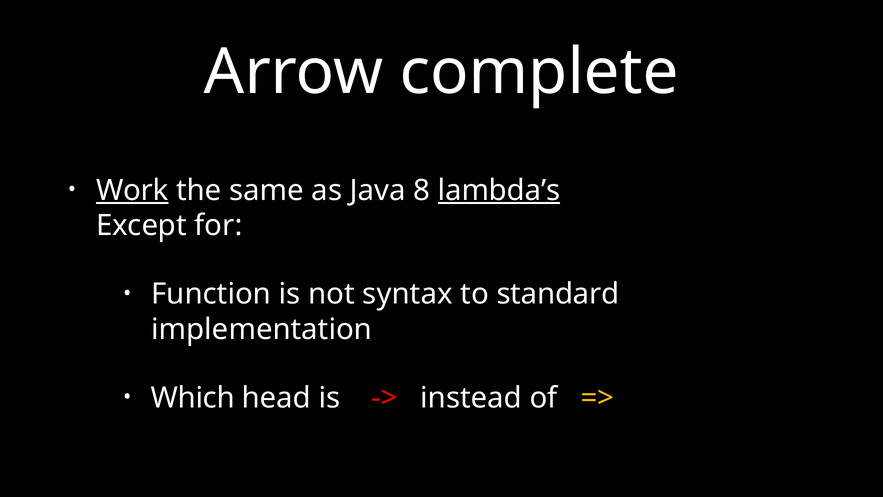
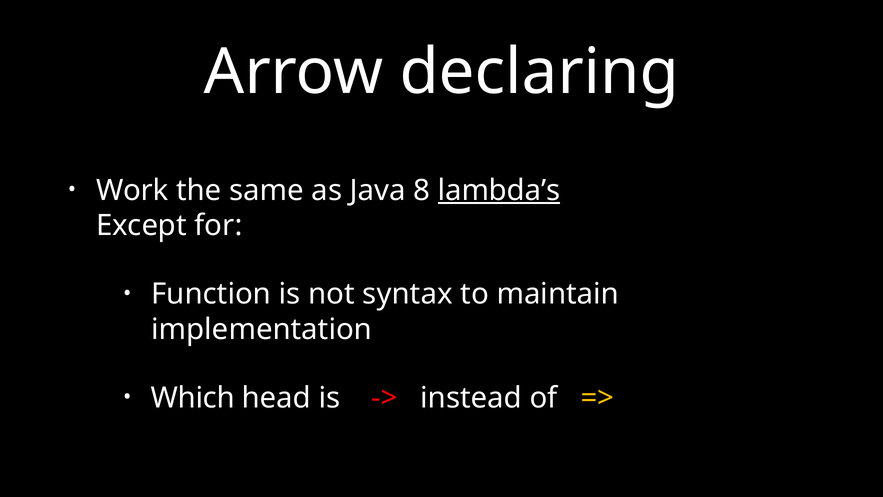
complete: complete -> declaring (539, 72)
Work underline: present -> none (132, 190)
standard: standard -> maintain (558, 294)
